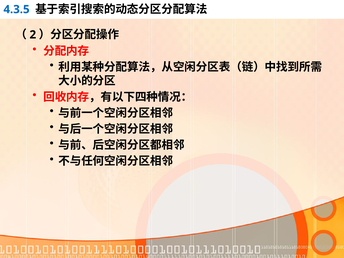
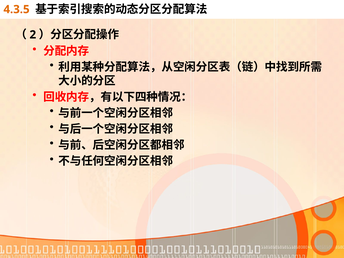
4.3.5 colour: blue -> orange (16, 9)
